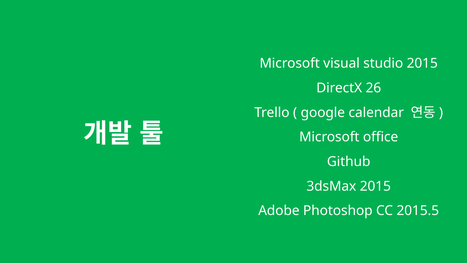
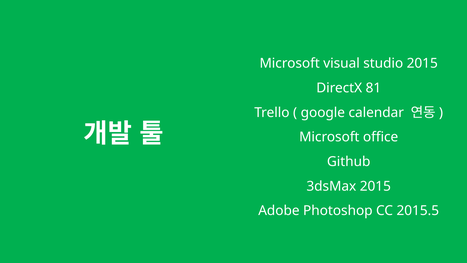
26: 26 -> 81 (373, 88)
